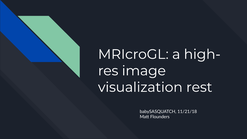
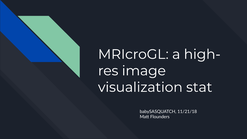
rest: rest -> stat (199, 87)
